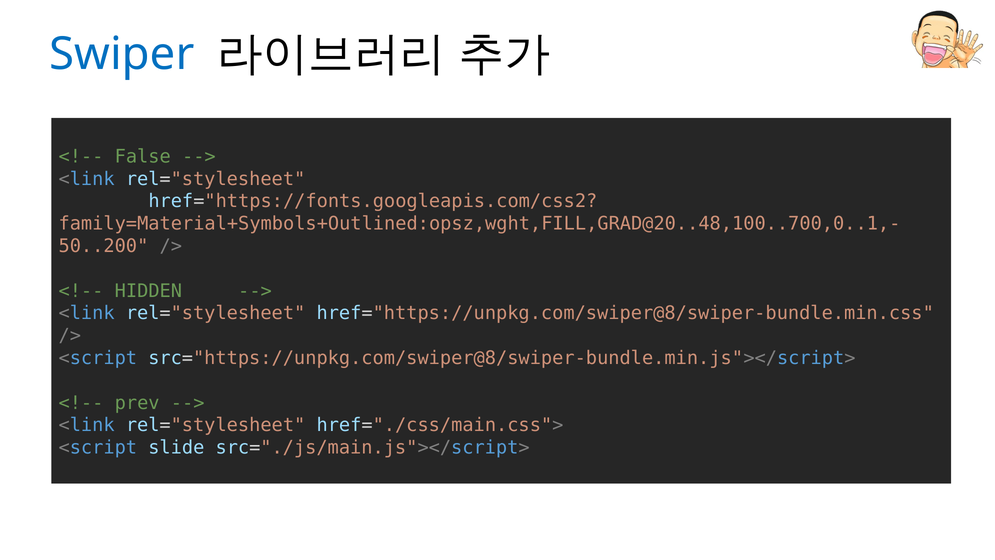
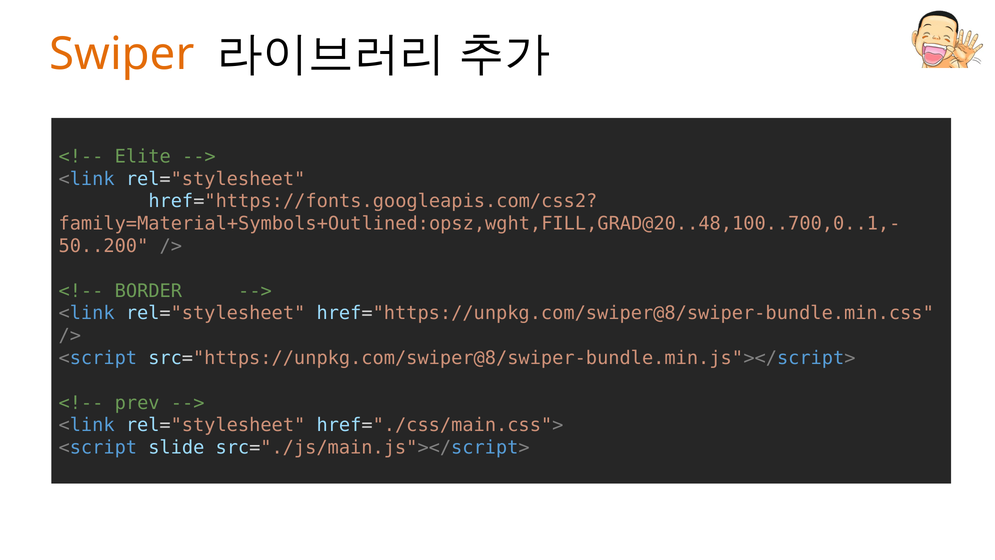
Swiper colour: blue -> orange (122, 54)
False: False -> Elite (143, 156)
HIDDEN: HIDDEN -> BORDER (148, 291)
